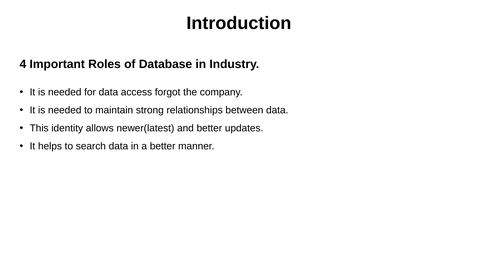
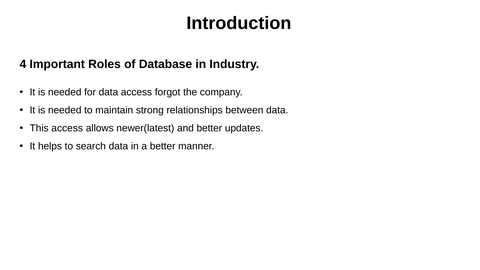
This identity: identity -> access (67, 128)
